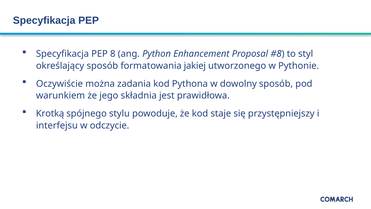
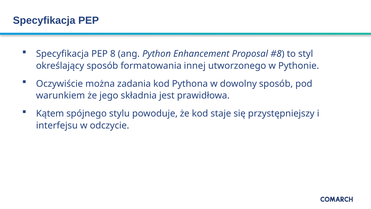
jakiej: jakiej -> innej (195, 66)
Krotką: Krotką -> Kątem (50, 113)
